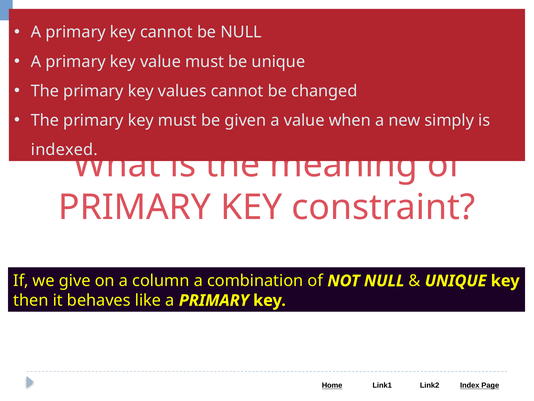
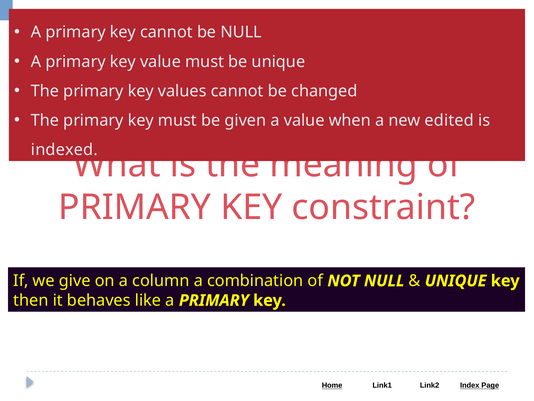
simply: simply -> edited (449, 120)
